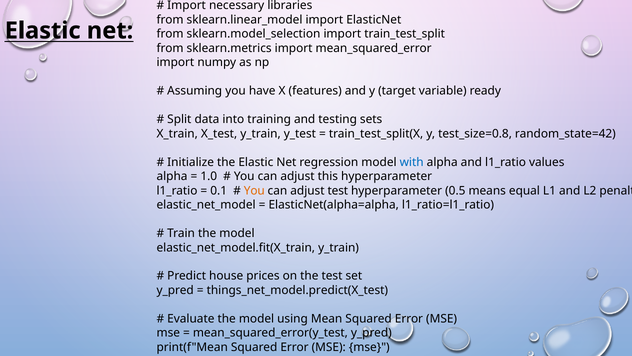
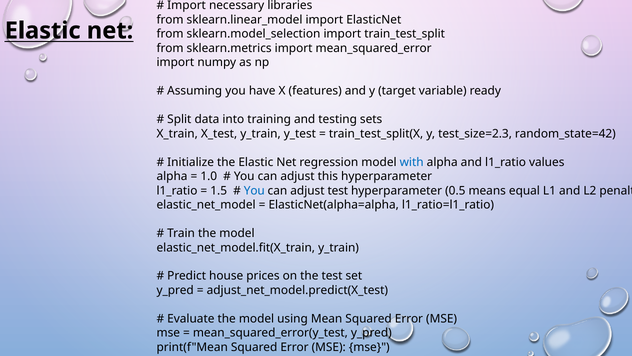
test_size=0.8: test_size=0.8 -> test_size=2.3 (475, 133)
0.1: 0.1 -> 1.5 (219, 190)
You colour: orange -> blue (254, 190)
things_net_model.predict(X_test: things_net_model.predict(X_test -> adjust_net_model.predict(X_test (297, 290)
